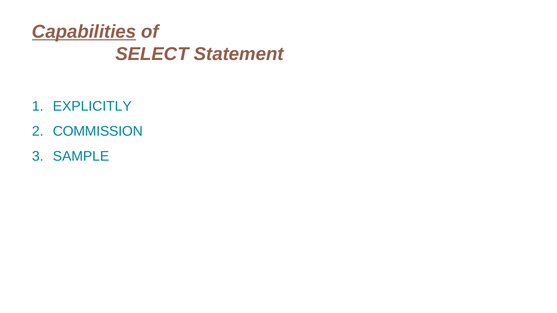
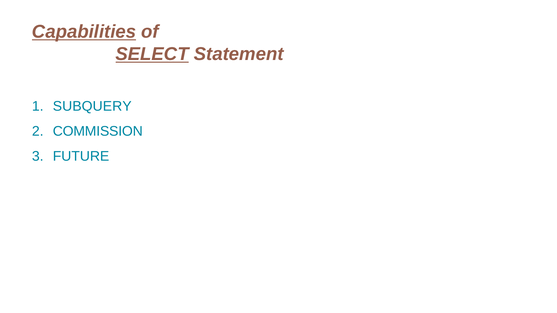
SELECT underline: none -> present (152, 54)
EXPLICITLY: EXPLICITLY -> SUBQUERY (92, 106)
SAMPLE: SAMPLE -> FUTURE (81, 156)
